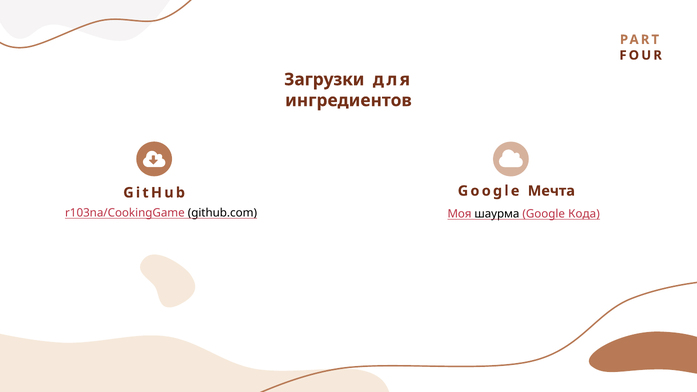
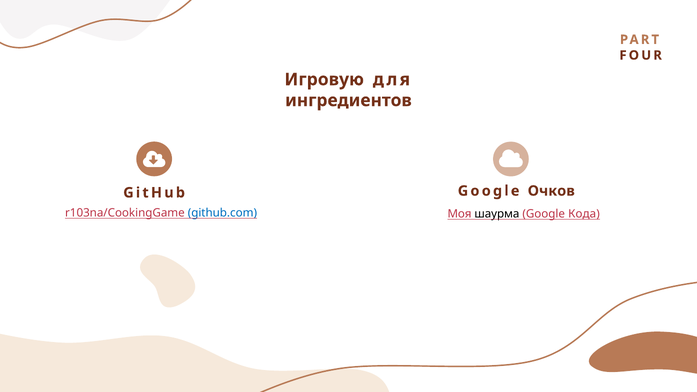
Загрузки: Загрузки -> Игровую (324, 80)
Мечта: Мечта -> Очков (551, 191)
github.com colour: black -> blue (222, 213)
